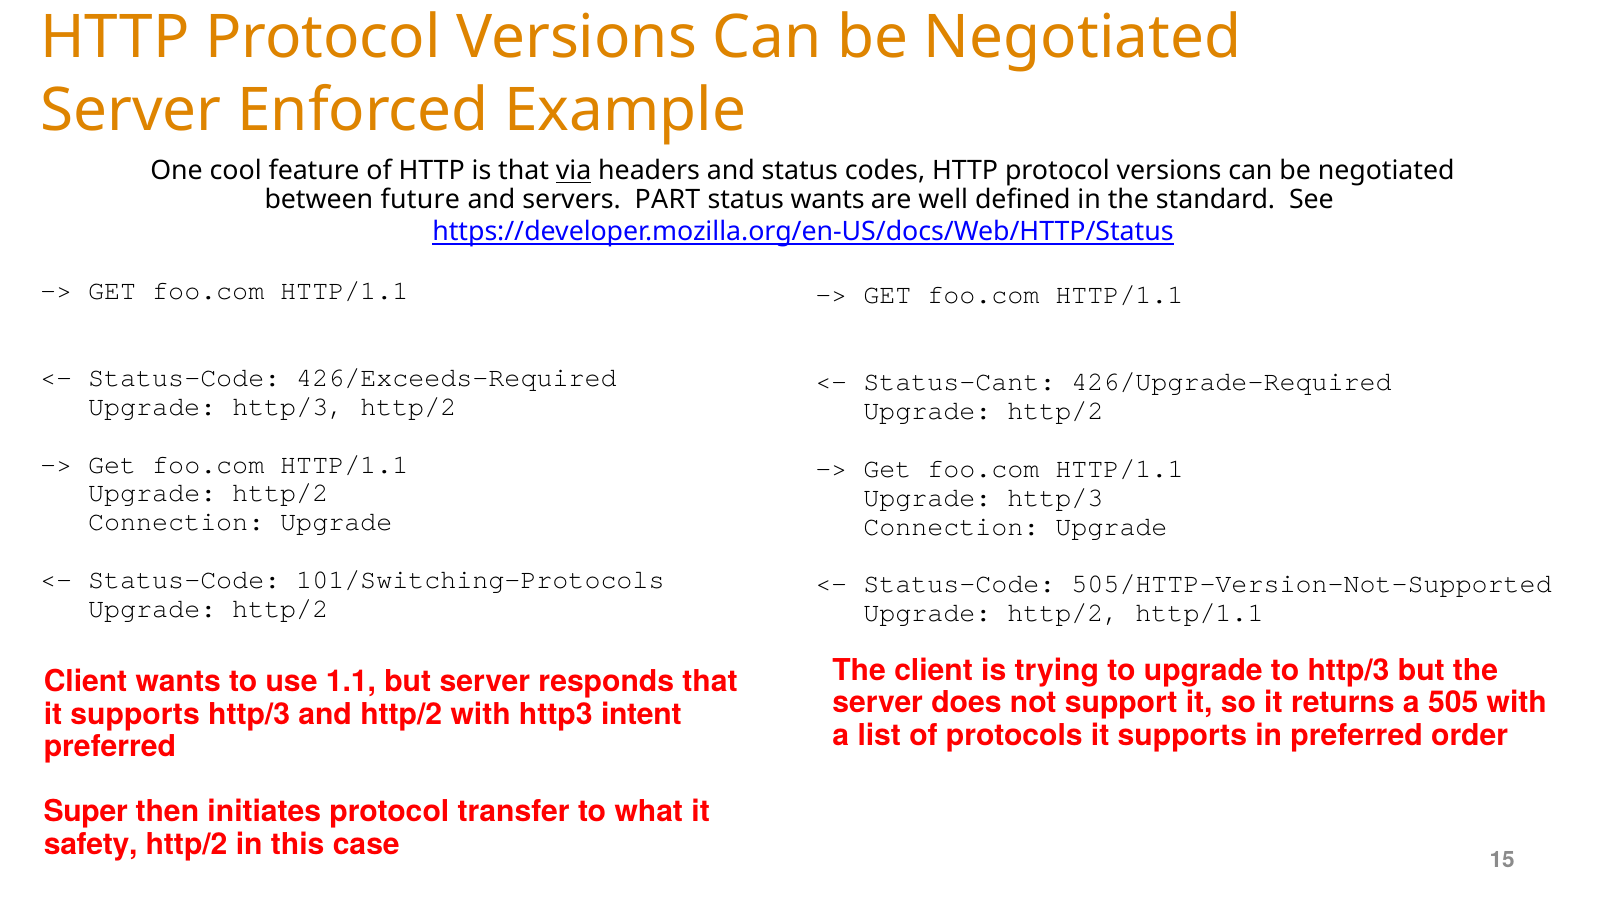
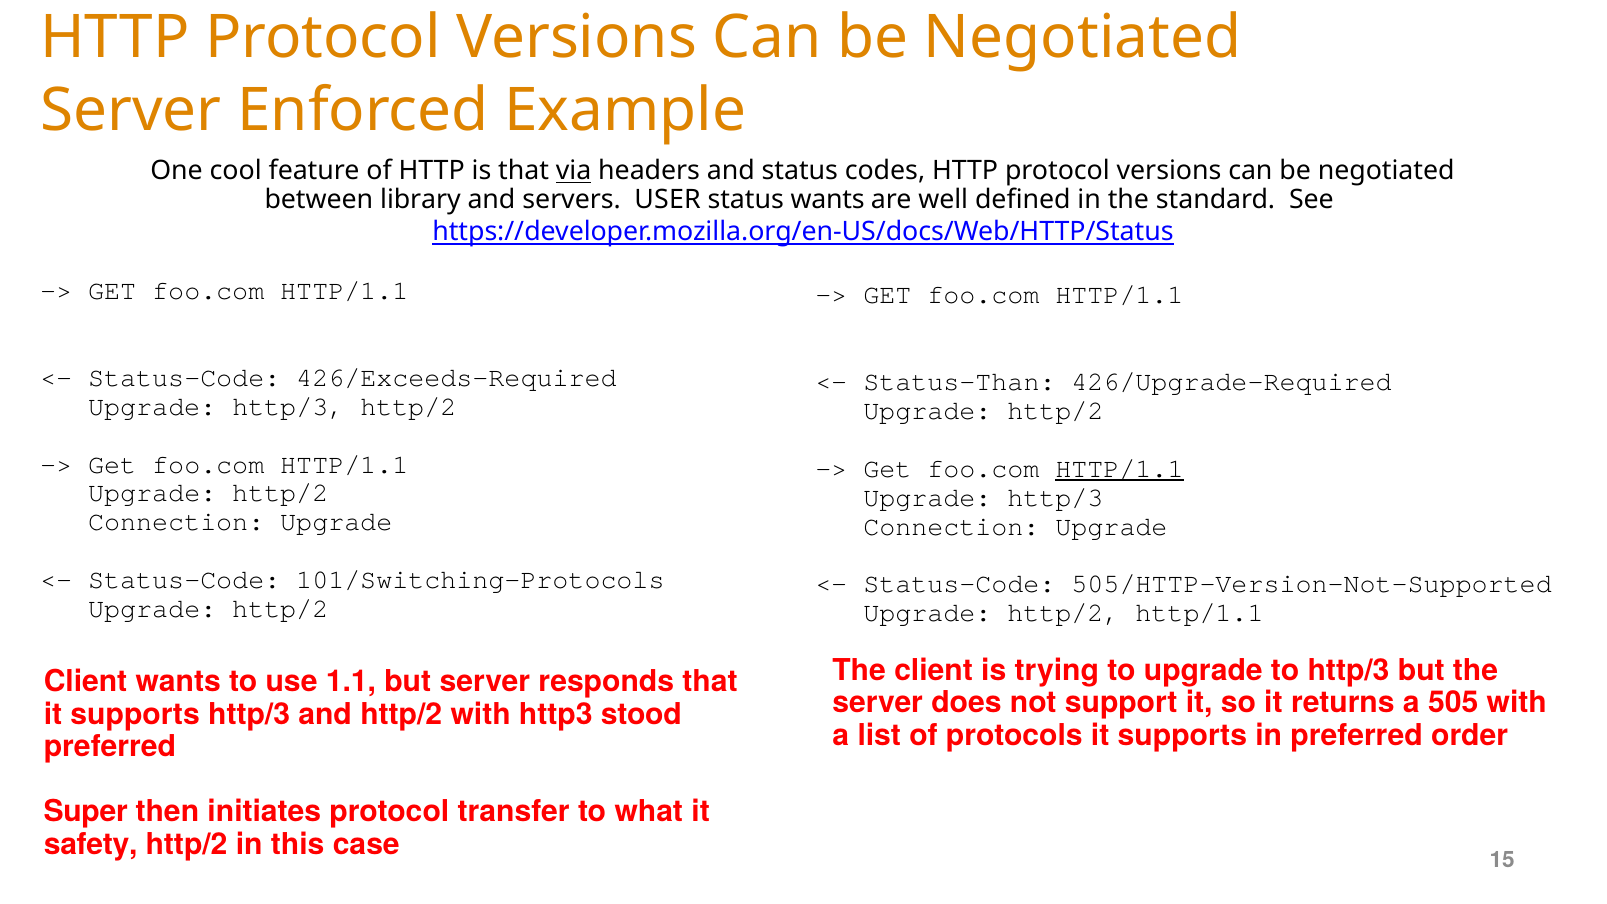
future: future -> library (420, 200)
PART: PART -> USER (668, 200)
Status-Cant: Status-Cant -> Status-Than (959, 382)
HTTP/1.1 underline: none -> present (1119, 468)
intent: intent -> stood (641, 714)
